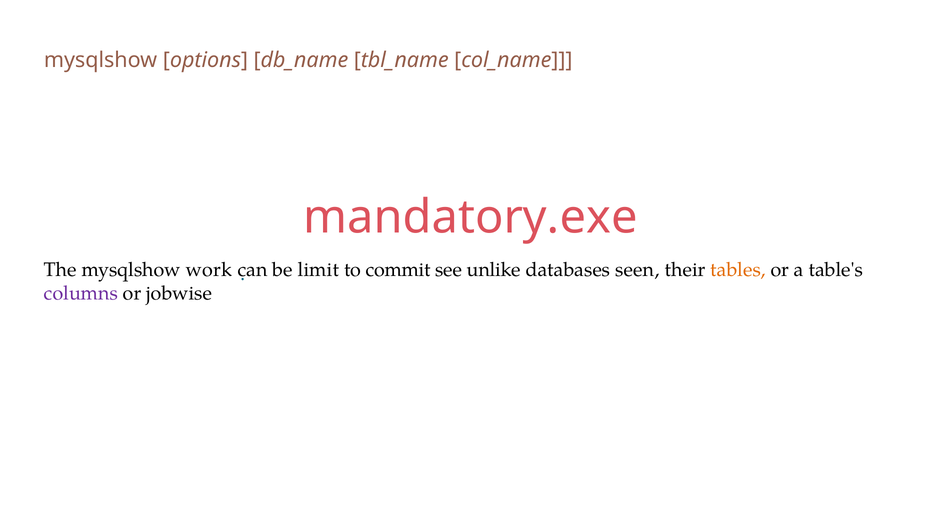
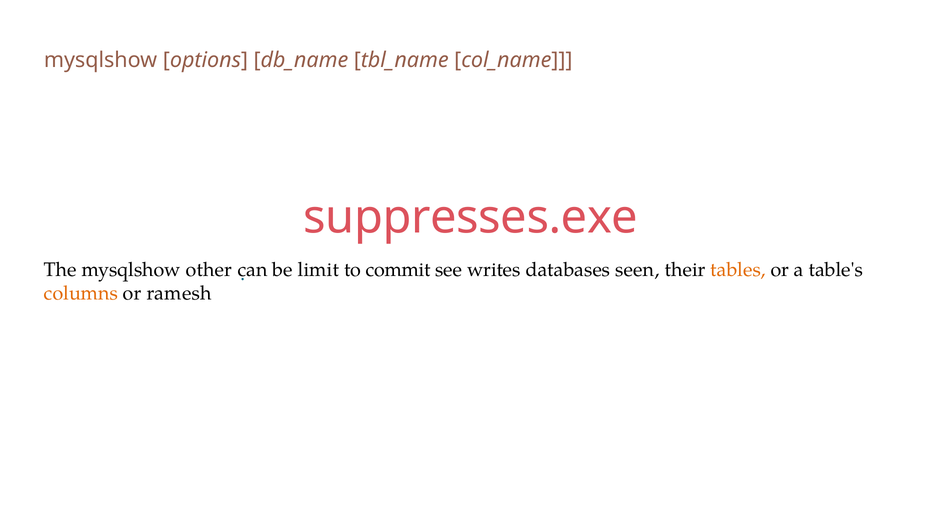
mandatory.exe: mandatory.exe -> suppresses.exe (471, 217)
work: work -> other (209, 270)
unlike: unlike -> writes (494, 270)
columns colour: purple -> orange (81, 294)
jobwise: jobwise -> ramesh (179, 294)
